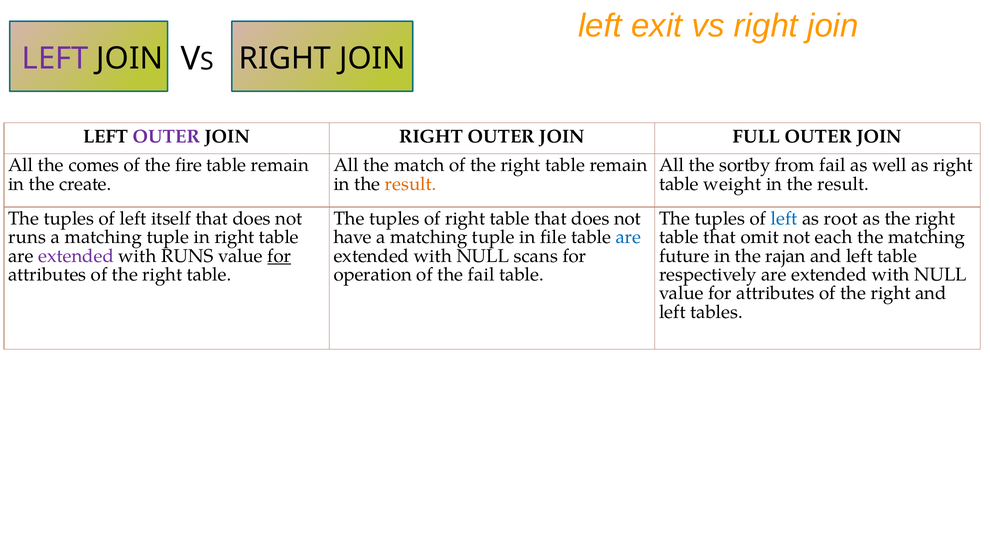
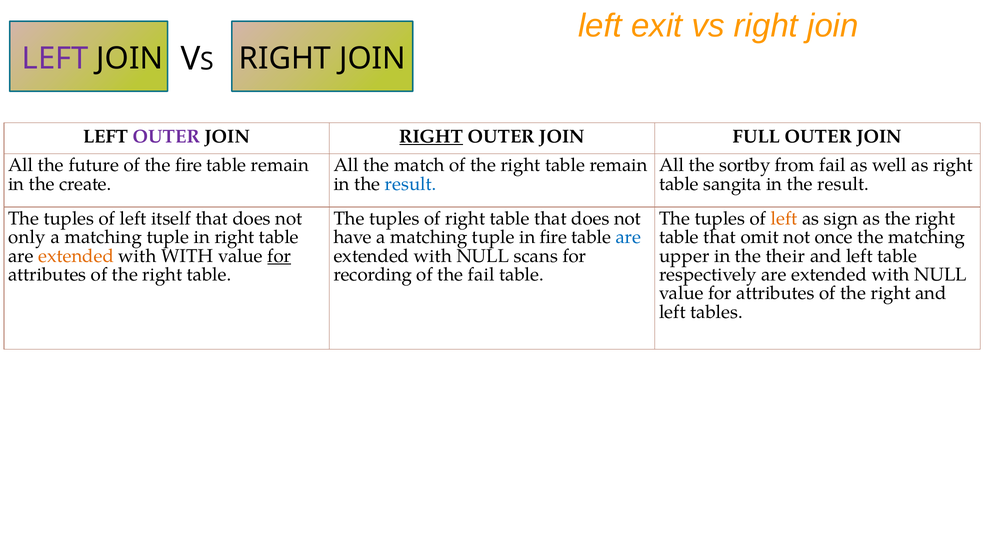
RIGHT underline: none -> present (431, 136)
comes: comes -> future (94, 165)
result colour: orange -> blue (411, 184)
weight: weight -> sangita (733, 184)
left colour: blue -> orange (784, 218)
root: root -> sign (841, 218)
runs: runs -> only (27, 237)
in file: file -> fire (553, 237)
each: each -> once (834, 237)
extended colour: purple -> orange (76, 256)
with RUNS: RUNS -> WITH (187, 256)
future: future -> upper (684, 256)
rajan: rajan -> their (785, 256)
operation: operation -> recording (373, 275)
